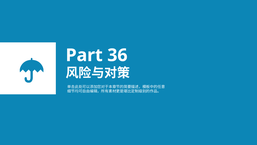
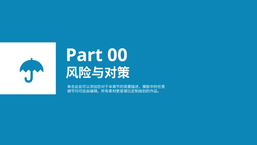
36: 36 -> 00 (117, 55)
